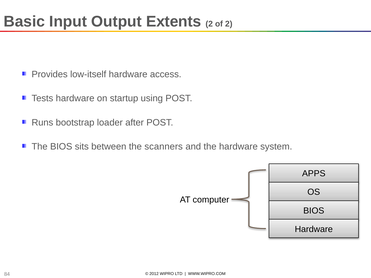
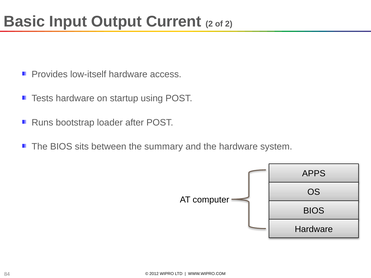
Extents: Extents -> Current (174, 21)
scanners: scanners -> summary (164, 147)
